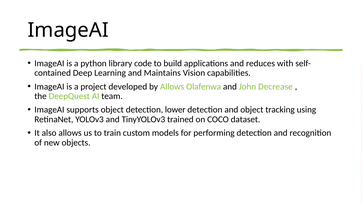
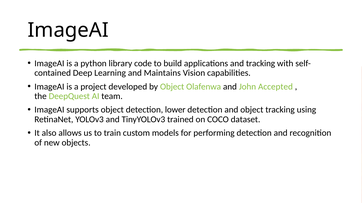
and reduces: reduces -> tracking (261, 63)
by Allows: Allows -> Object (172, 87)
Decrease: Decrease -> Accepted (275, 87)
